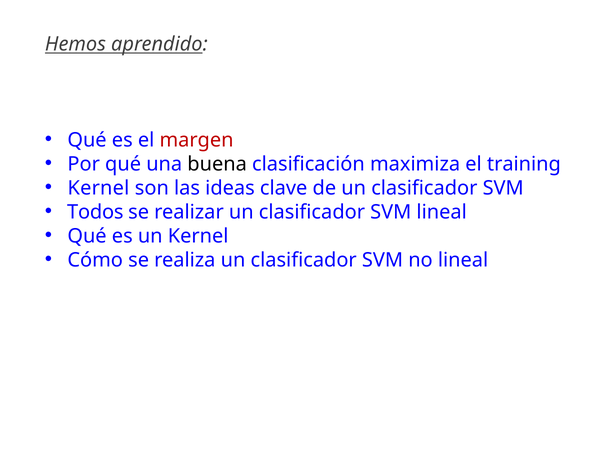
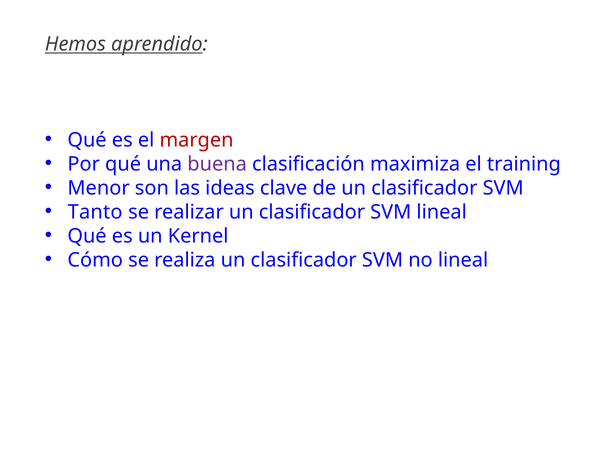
buena colour: black -> purple (217, 164)
Kernel: Kernel -> Menor (99, 188)
Todos: Todos -> Tanto (95, 212)
